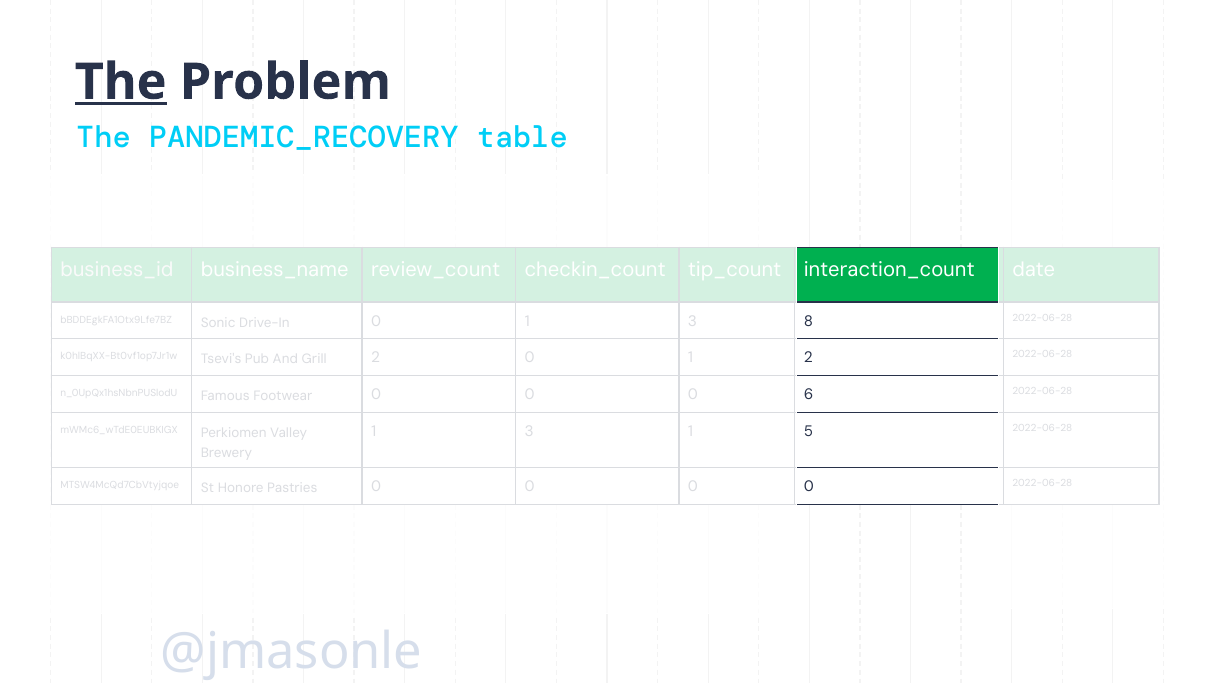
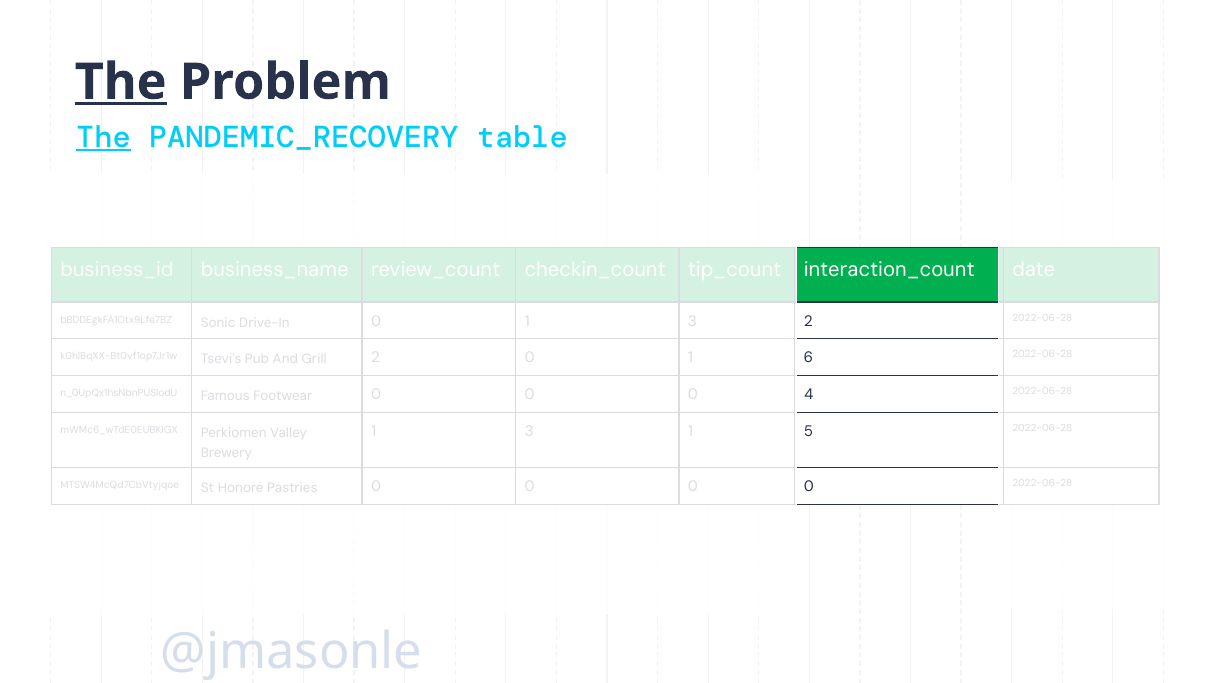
The underline: none -> present (104, 137)
8: 8 -> 2 (808, 321)
2: 2 -> 6 (808, 358)
6: 6 -> 4 (809, 394)
